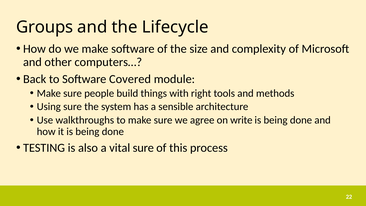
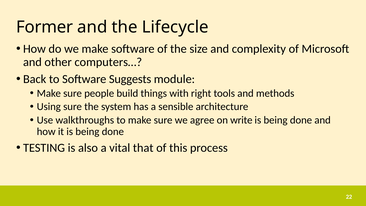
Groups: Groups -> Former (45, 27)
Covered: Covered -> Suggests (130, 79)
vital sure: sure -> that (143, 148)
